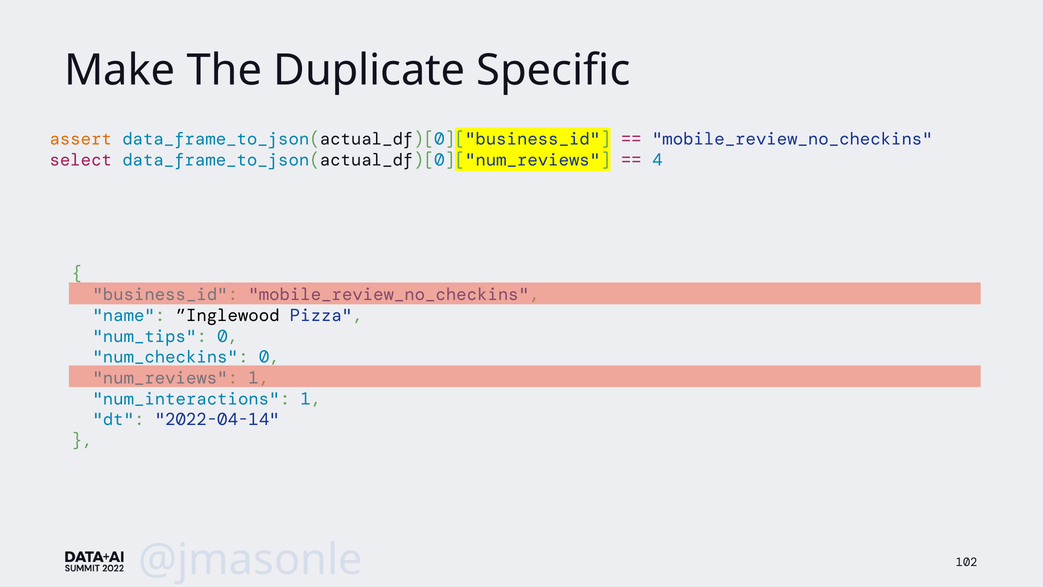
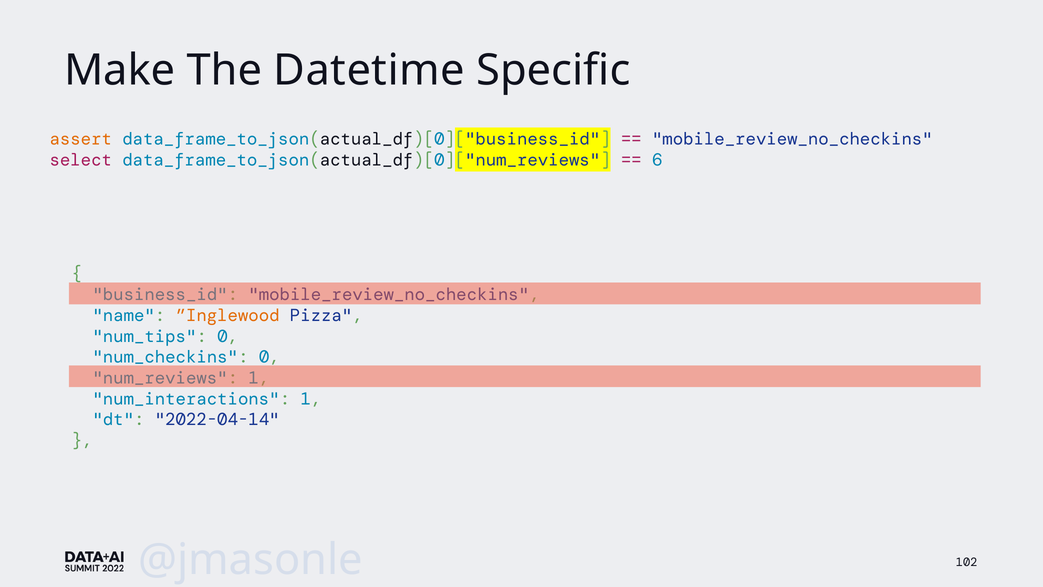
Duplicate: Duplicate -> Datetime (369, 71)
4: 4 -> 6 (657, 160)
”Inglewood colour: black -> orange (228, 315)
